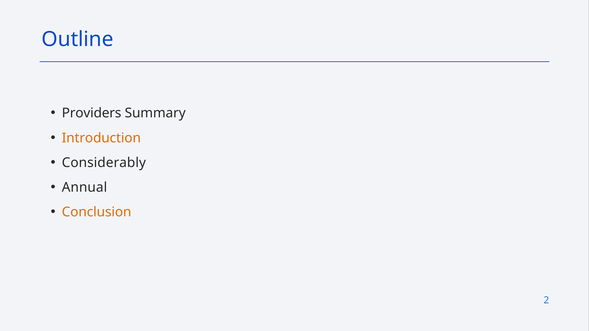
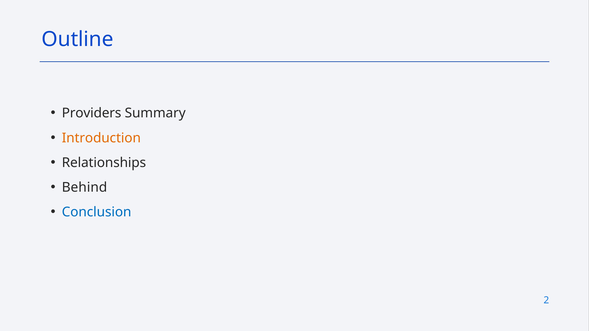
Considerably: Considerably -> Relationships (104, 163)
Annual: Annual -> Behind (84, 188)
Conclusion colour: orange -> blue (97, 212)
